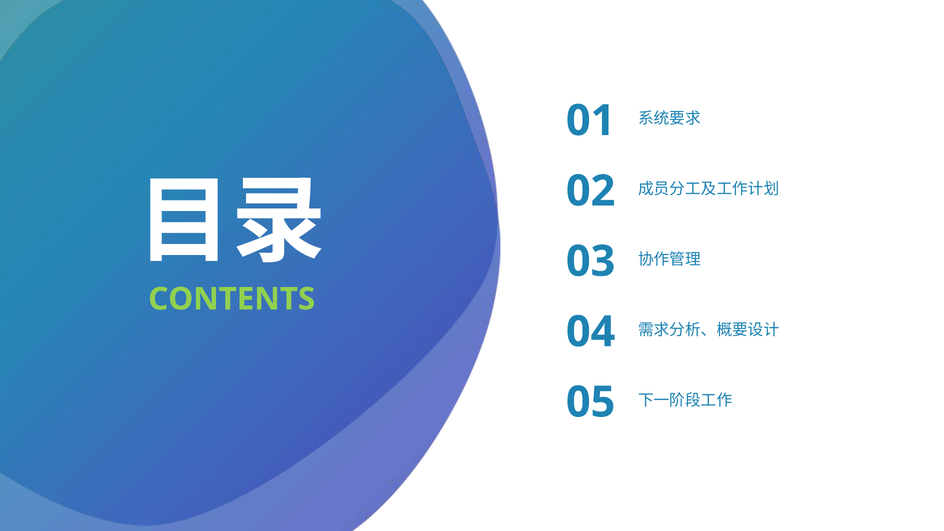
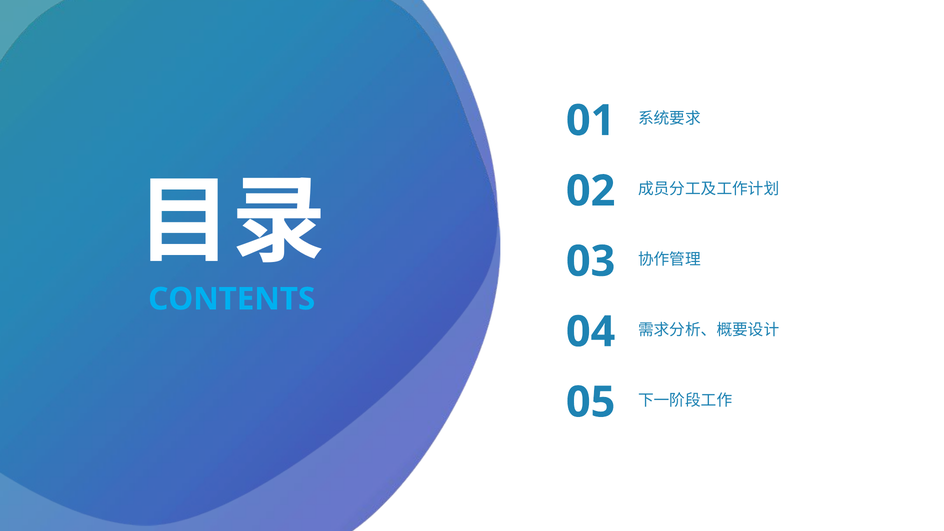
CONTENTS colour: light green -> light blue (232, 299)
